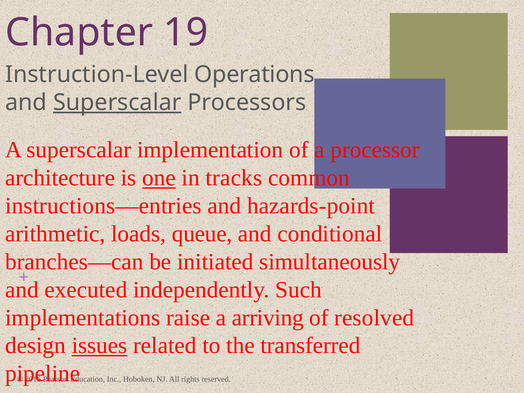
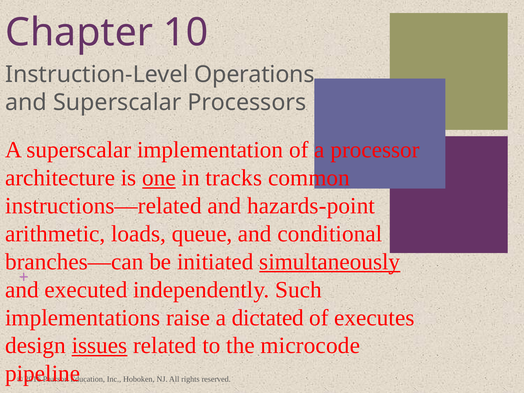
19: 19 -> 10 (186, 33)
Superscalar underline: present -> none (117, 102)
instructions—entries: instructions—entries -> instructions—related (103, 206)
simultaneously underline: none -> present (330, 262)
arriving: arriving -> dictated (268, 318)
resolved: resolved -> executes (374, 318)
transferred: transferred -> microcode (310, 346)
